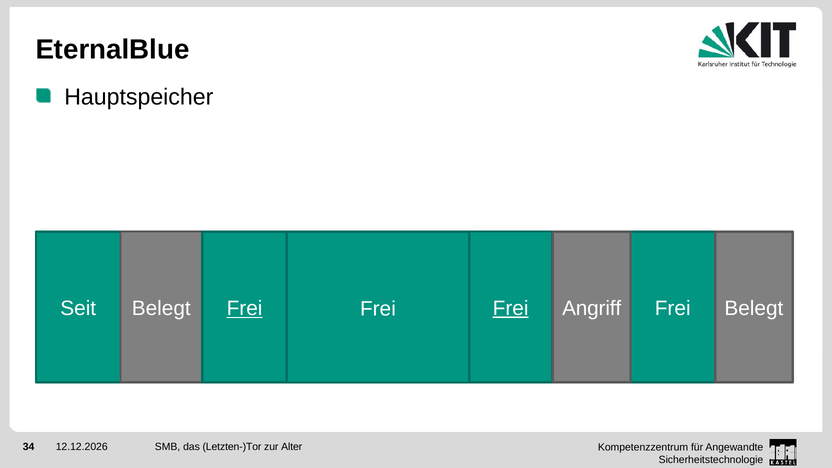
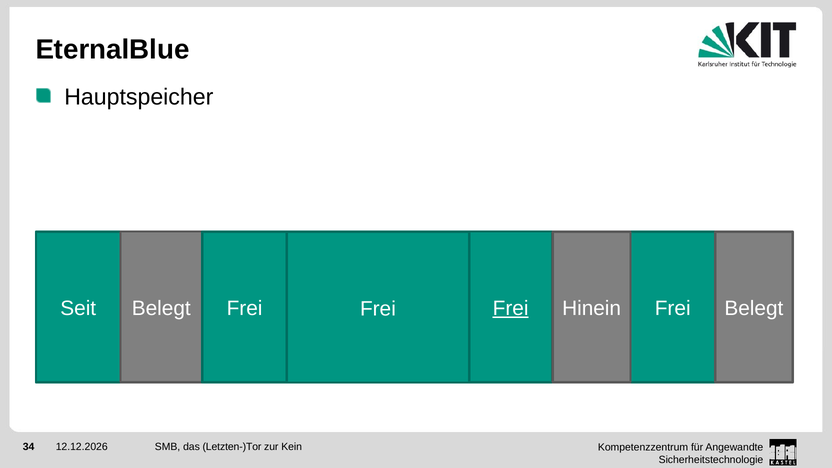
Frei underline: present -> none (245, 309)
Angriff: Angriff -> Hinein (592, 309)
Alter: Alter -> Kein (292, 447)
